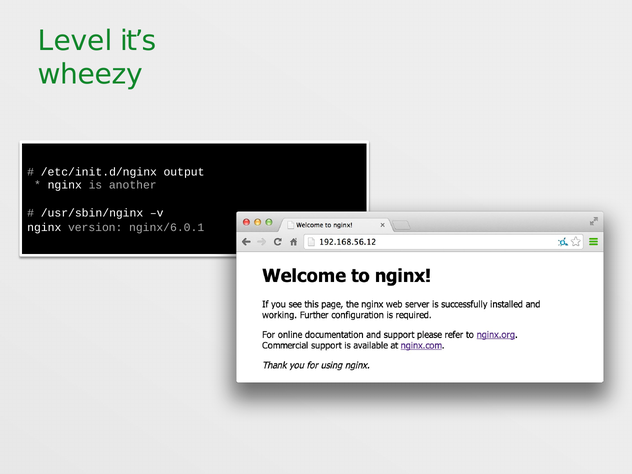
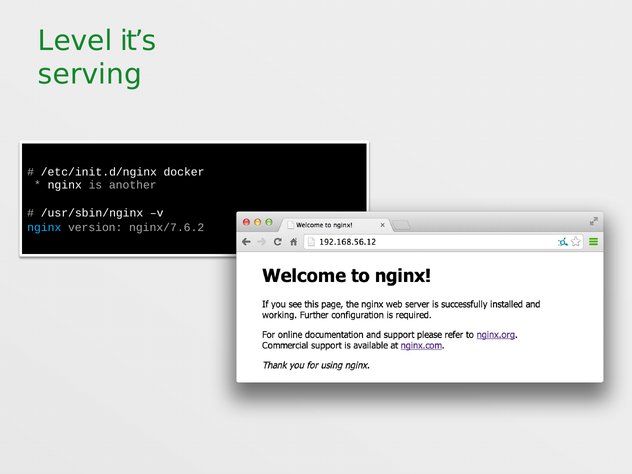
wheezy: wheezy -> serving (90, 75)
output: output -> docker (184, 172)
nginx colour: white -> light blue (44, 227)
nginx/6.0.1: nginx/6.0.1 -> nginx/7.6.2 (167, 227)
